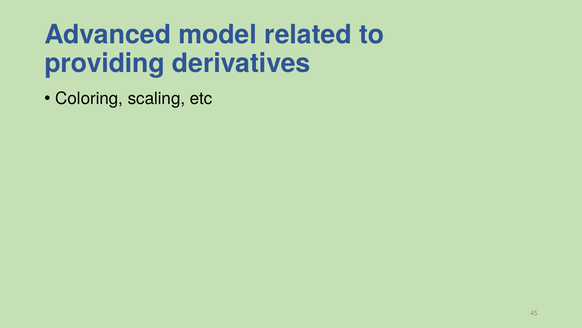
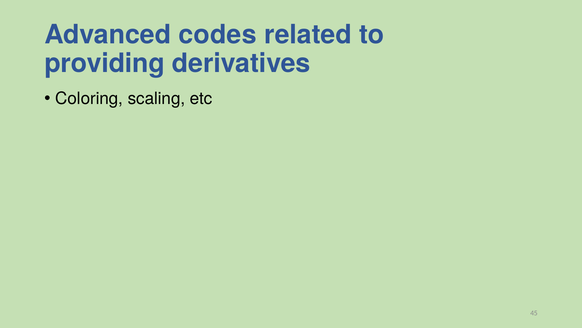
model: model -> codes (218, 34)
